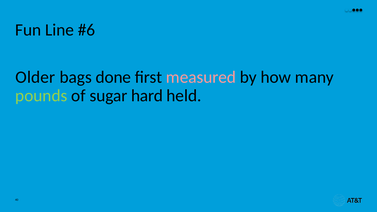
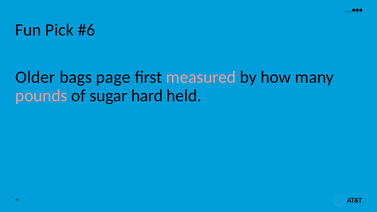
Line: Line -> Pick (59, 30)
done: done -> page (113, 77)
pounds colour: light green -> pink (41, 96)
